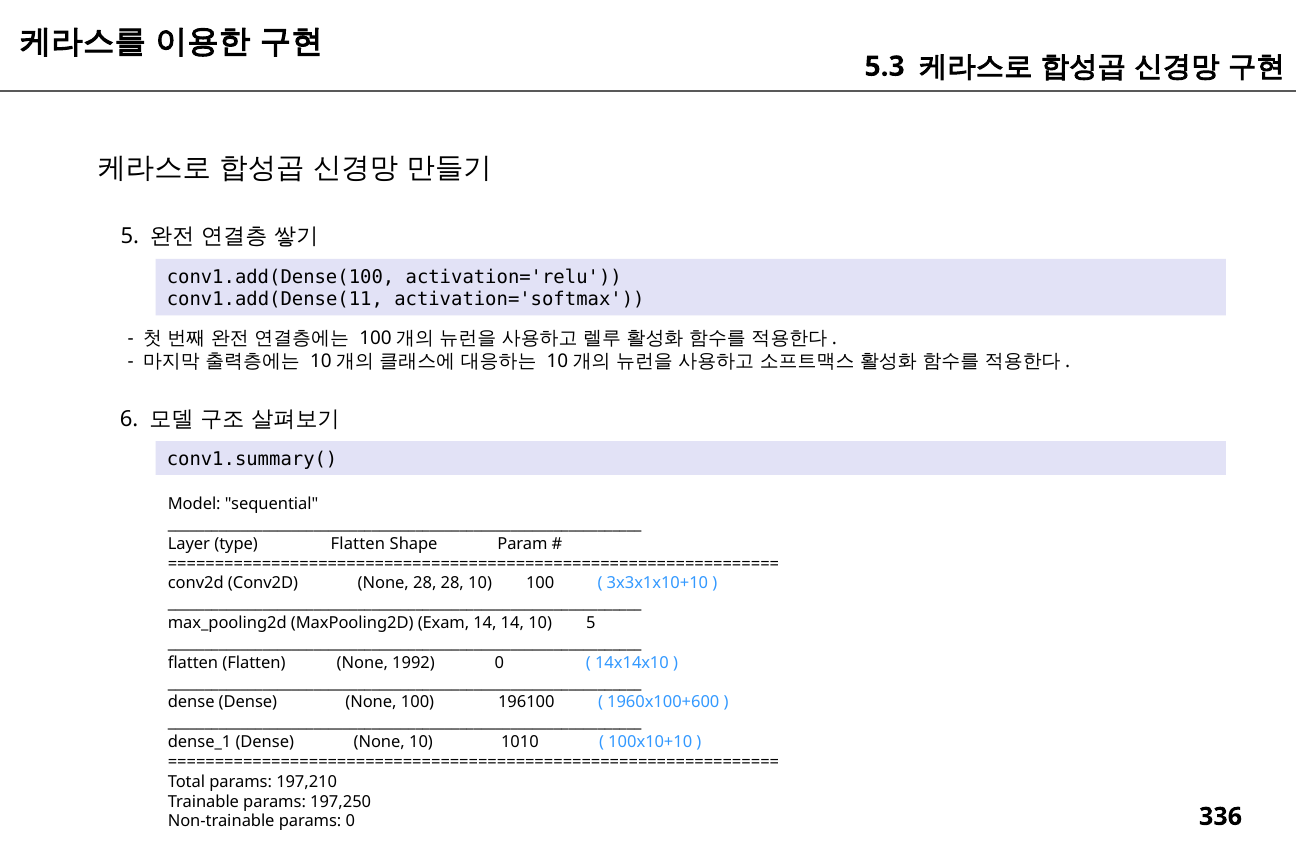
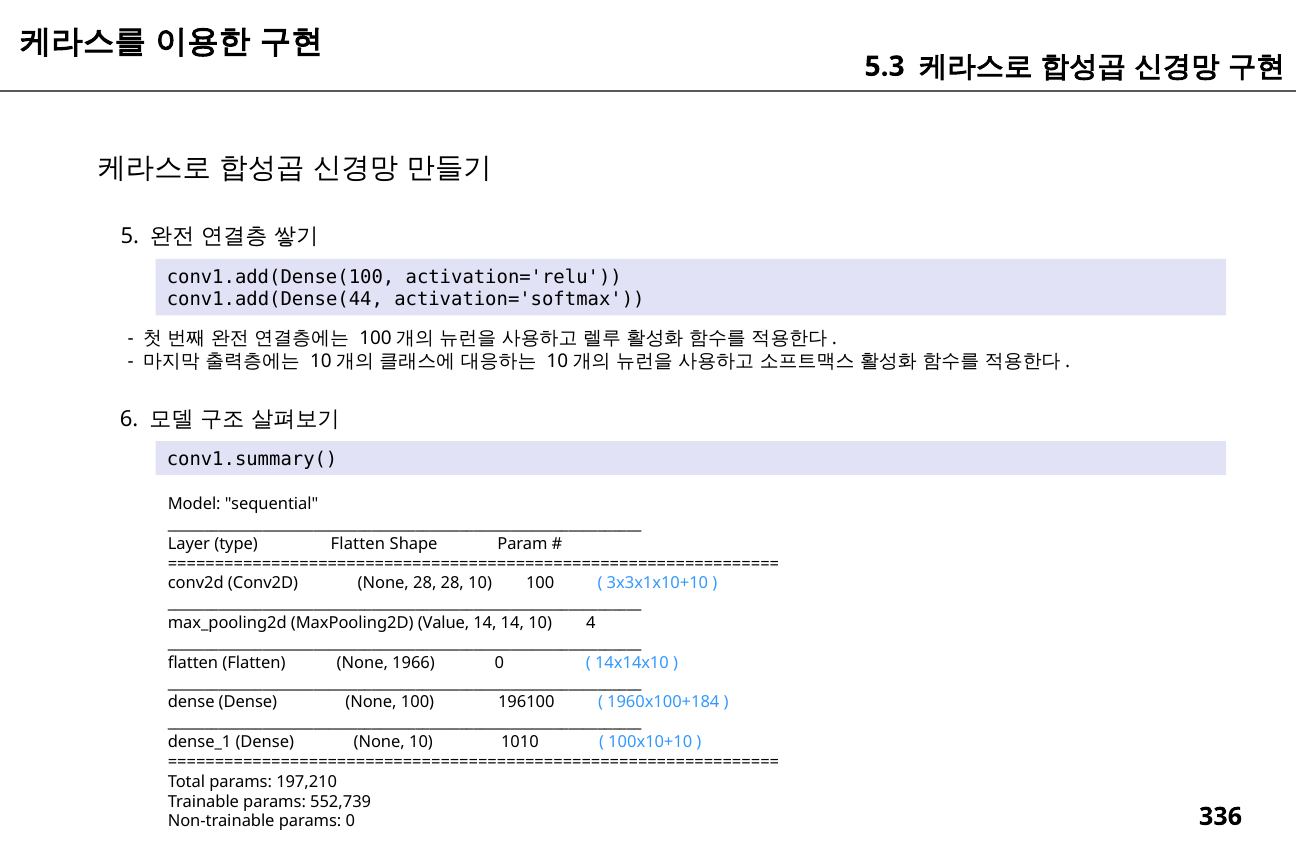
conv1.add(Dense(11: conv1.add(Dense(11 -> conv1.add(Dense(44 (275, 300)
Exam: Exam -> Value (444, 623)
10 5: 5 -> 4 (591, 623)
1992: 1992 -> 1966 (414, 663)
1960x100+600: 1960x100+600 -> 1960x100+184 (663, 703)
197,250: 197,250 -> 552,739 (341, 802)
